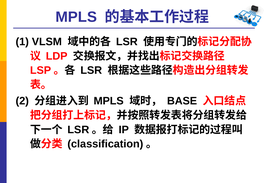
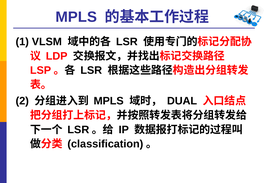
BASE: BASE -> DUAL (182, 101)
